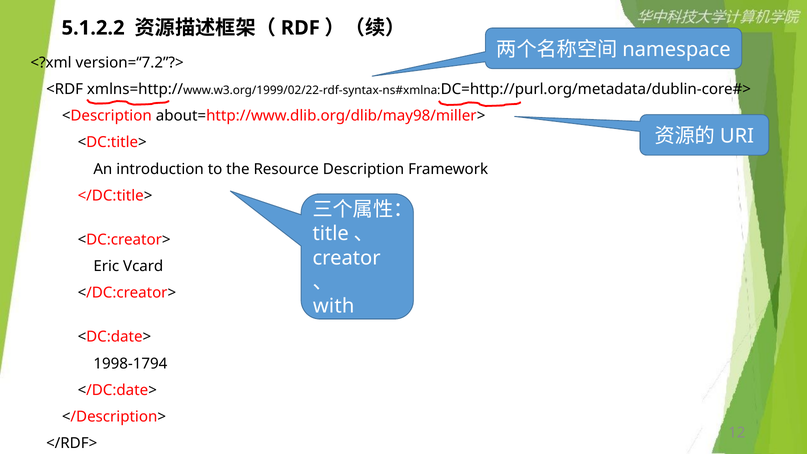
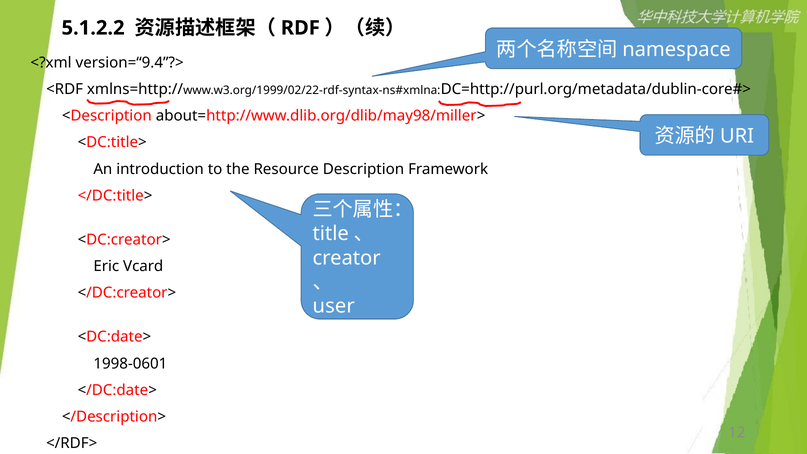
version=“7.2”?>: version=“7.2”?> -> version=“9.4”?> (130, 63)
with: with -> user (334, 306)
1998-1794: 1998-1794 -> 1998-0601 (130, 363)
